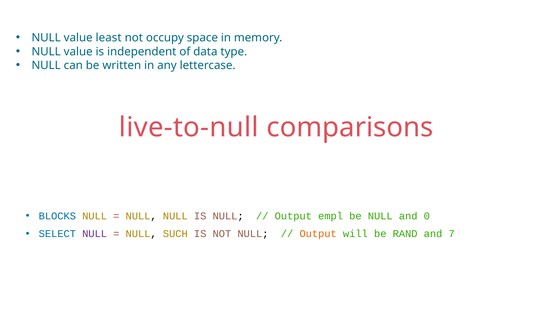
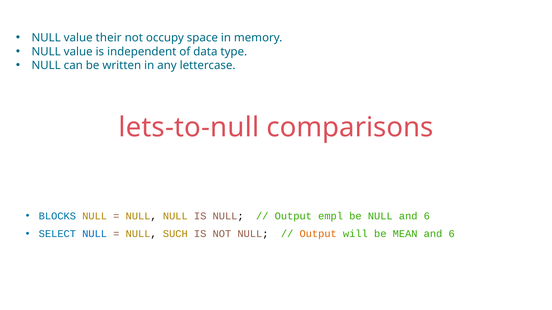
least: least -> their (109, 38)
live-to-null: live-to-null -> lets-to-null (189, 127)
NULL and 0: 0 -> 6 (427, 216)
NULL colour: purple -> blue (95, 234)
RAND: RAND -> MEAN (405, 234)
7: 7 -> 6 (452, 234)
